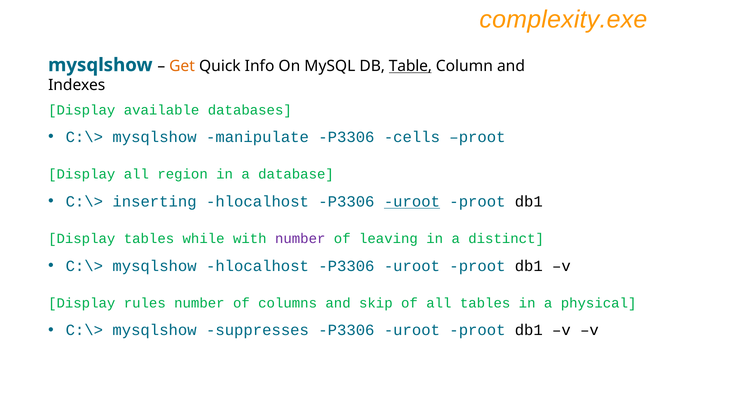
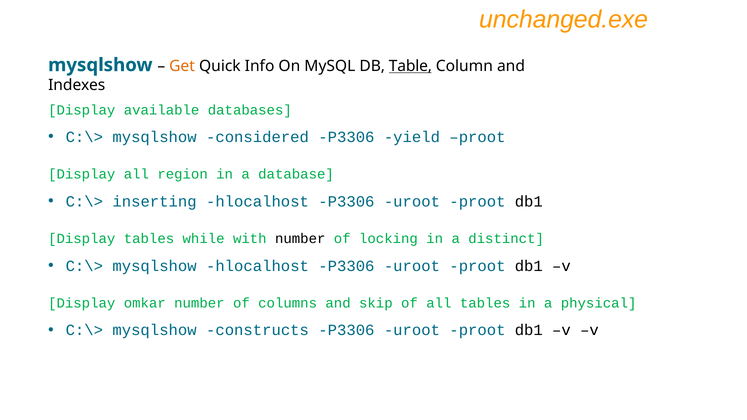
complexity.exe: complexity.exe -> unchanged.exe (564, 19)
manipulate: manipulate -> considered (257, 137)
cells: cells -> yield (412, 137)
uroot underline: present -> none (412, 202)
number colour: purple -> black (300, 239)
leaving: leaving -> locking (388, 239)
rules: rules -> omkar (145, 303)
suppresses: suppresses -> constructs (257, 330)
